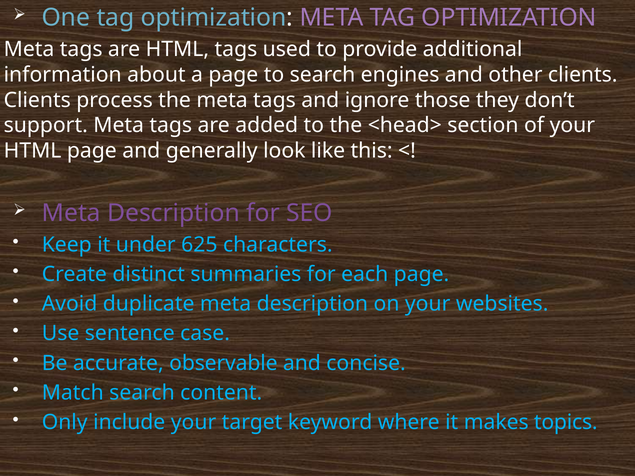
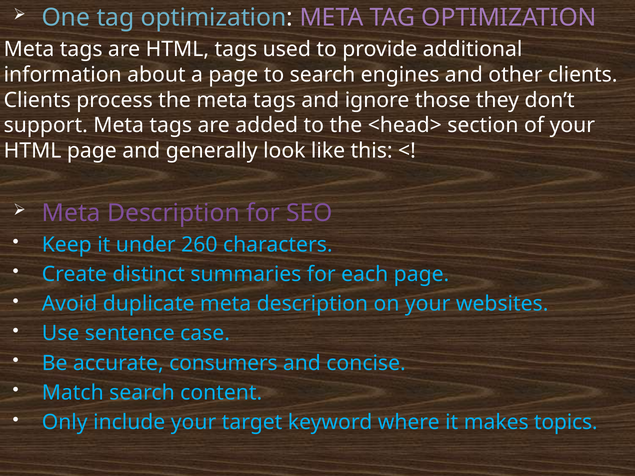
625: 625 -> 260 (199, 245)
observable: observable -> consumers (223, 363)
